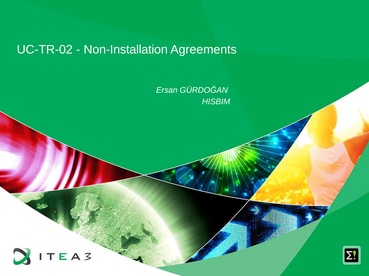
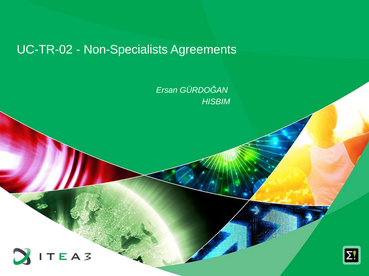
Non-Installation: Non-Installation -> Non-Specialists (126, 50)
